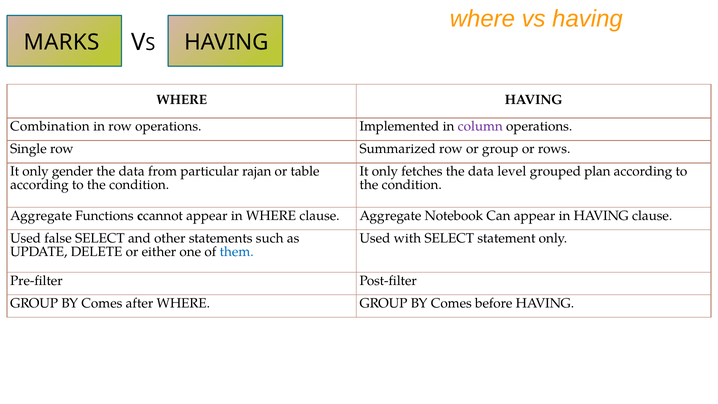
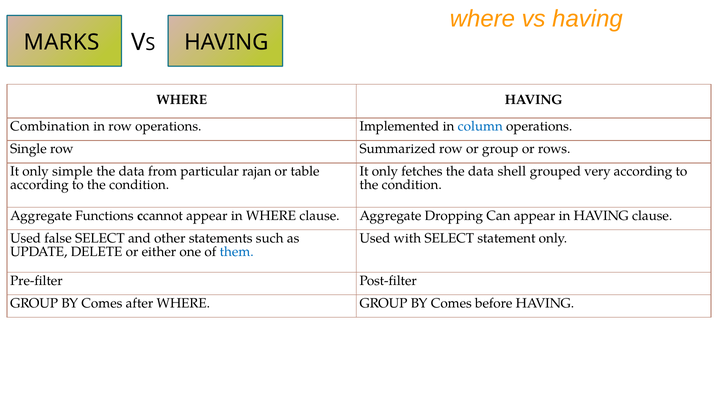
column colour: purple -> blue (480, 126)
gender: gender -> simple (72, 171)
level: level -> shell (512, 171)
plan: plan -> very (597, 171)
Notebook: Notebook -> Dropping (454, 216)
